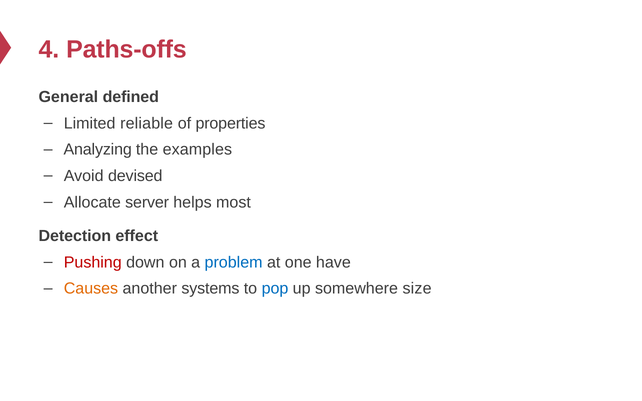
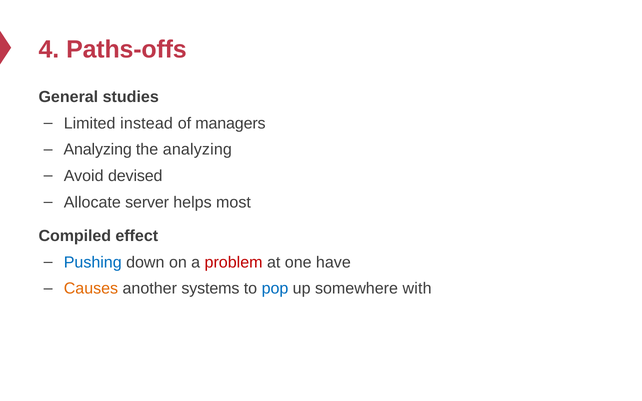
defined: defined -> studies (131, 97)
reliable: reliable -> instead (147, 123)
properties: properties -> managers (230, 123)
the examples: examples -> analyzing (197, 150)
Detection: Detection -> Compiled (75, 236)
Pushing colour: red -> blue (93, 262)
problem colour: blue -> red (234, 262)
size: size -> with (417, 289)
